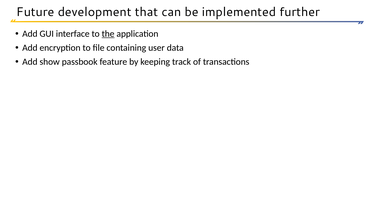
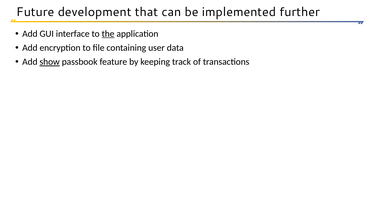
show underline: none -> present (50, 62)
